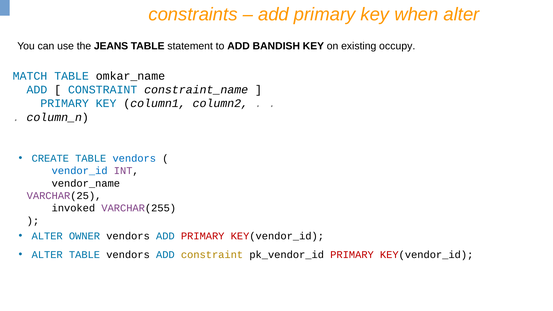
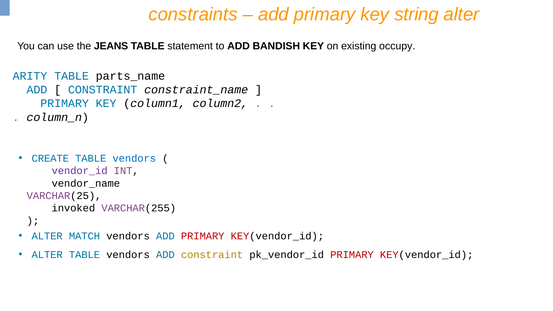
when: when -> string (416, 14)
MATCH: MATCH -> ARITY (30, 76)
omkar_name: omkar_name -> parts_name (130, 76)
vendor_id colour: blue -> purple (80, 171)
OWNER: OWNER -> MATCH (84, 236)
